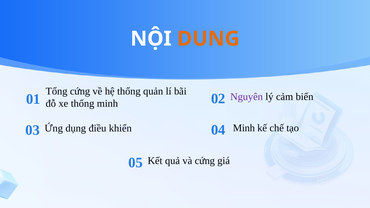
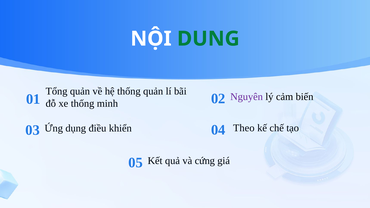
DUNG colour: orange -> green (208, 39)
Tổng cứng: cứng -> quản (80, 91)
03 Minh: Minh -> Theo (244, 128)
